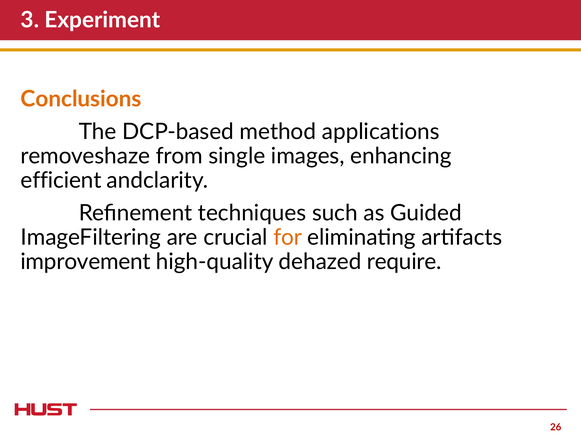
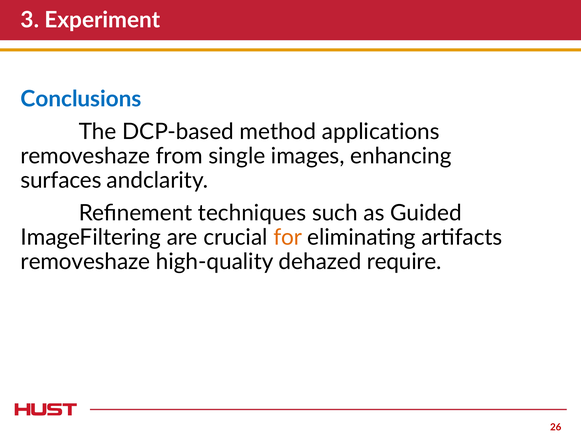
Conclusions colour: orange -> blue (81, 99)
efficient: efficient -> surfaces (61, 180)
improvement: improvement -> removeshaze (85, 262)
